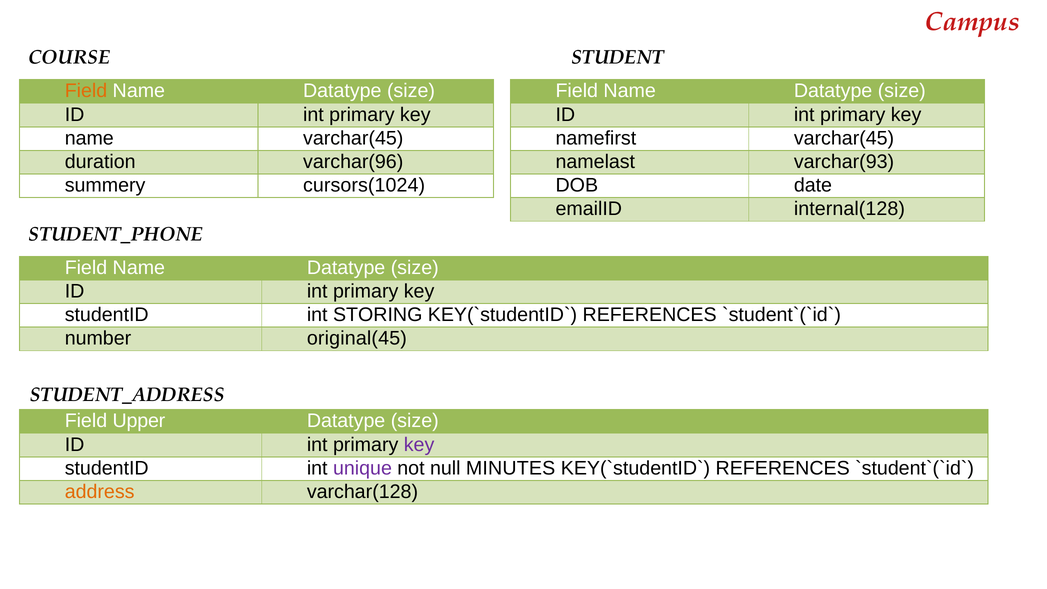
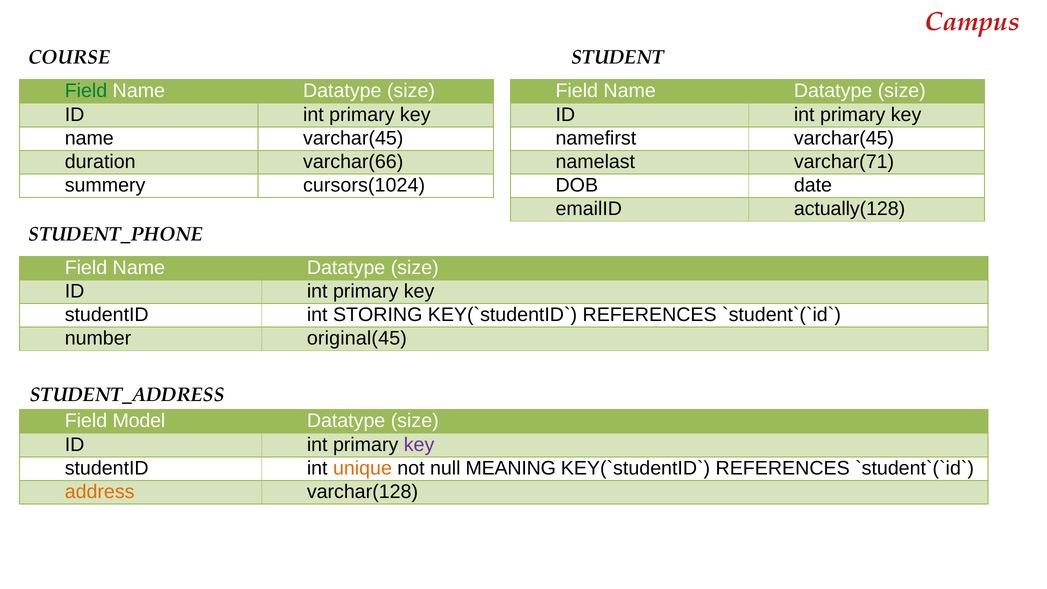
Field colour: orange -> green (86, 91)
varchar(96: varchar(96 -> varchar(66 (353, 162)
varchar(93: varchar(93 -> varchar(71 (844, 162)
internal(128: internal(128 -> actually(128 (850, 209)
Upper: Upper -> Model (139, 421)
unique colour: purple -> orange (362, 468)
MINUTES: MINUTES -> MEANING (511, 468)
